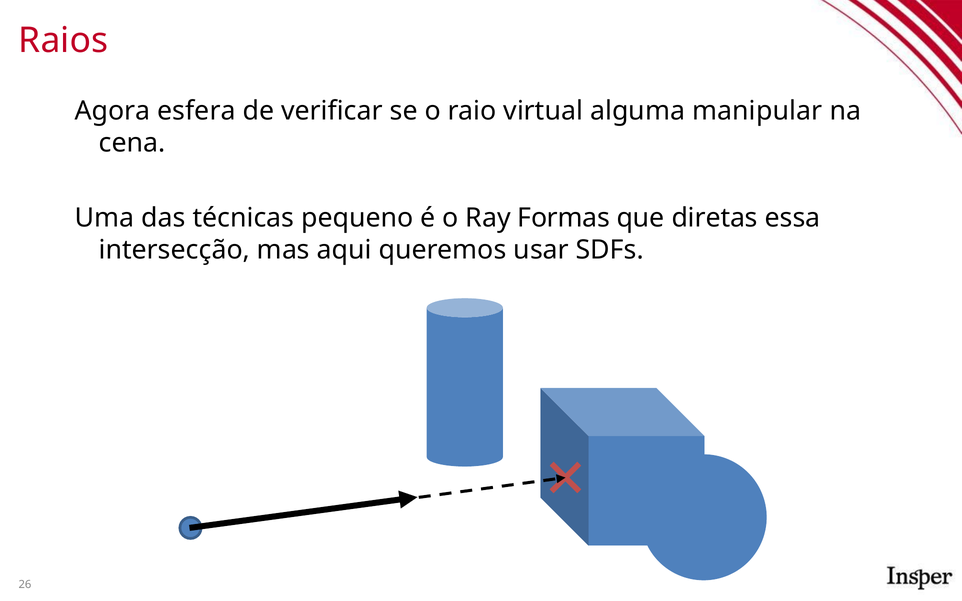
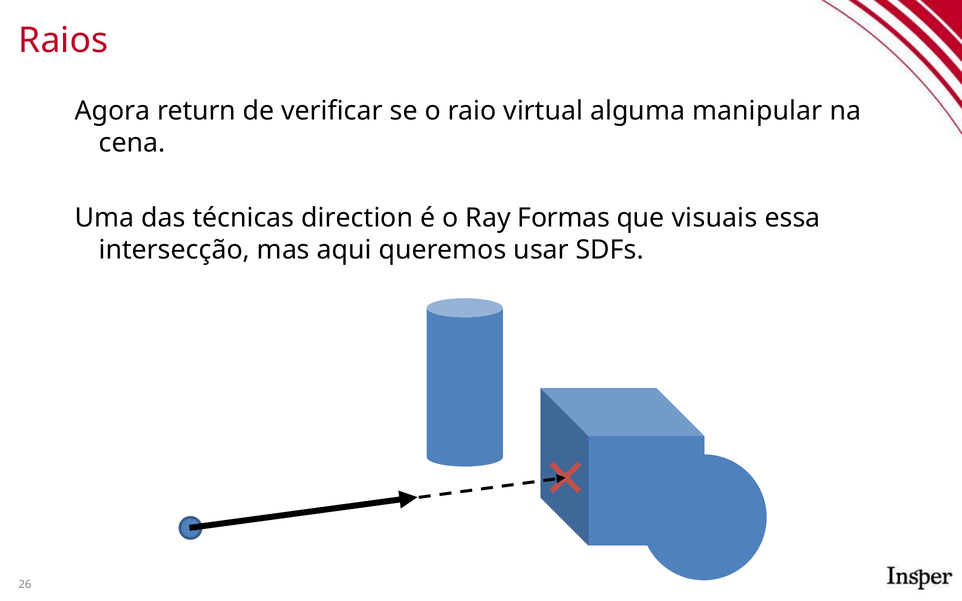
esfera: esfera -> return (196, 111)
pequeno: pequeno -> direction (357, 218)
diretas: diretas -> visuais (714, 218)
